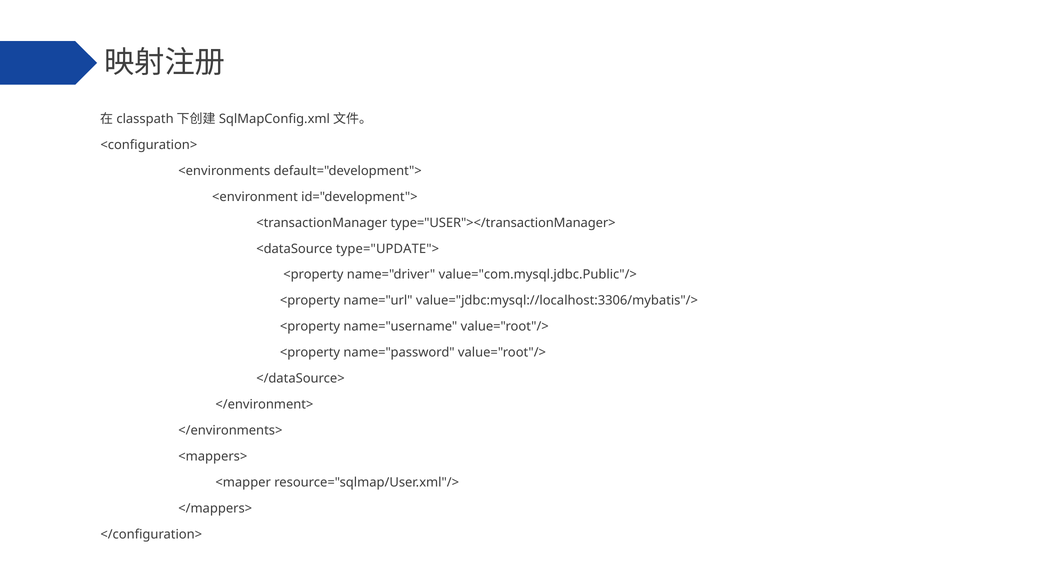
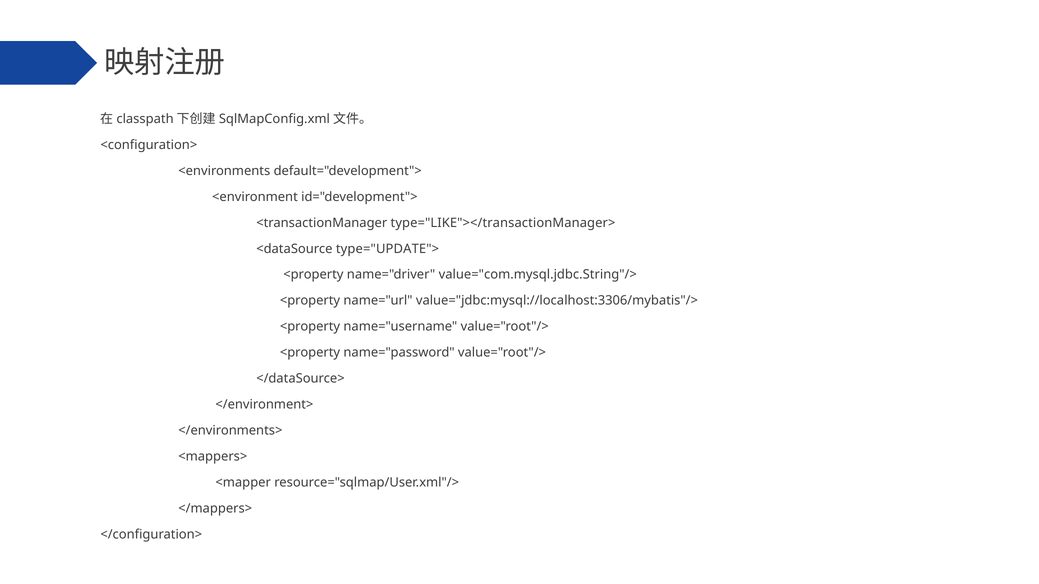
type="USER"></transactionManager>: type="USER"></transactionManager> -> type="LIKE"></transactionManager> (503, 223)
value="com.mysql.jdbc.Public"/>: value="com.mysql.jdbc.Public"/> -> value="com.mysql.jdbc.String"/> (538, 275)
